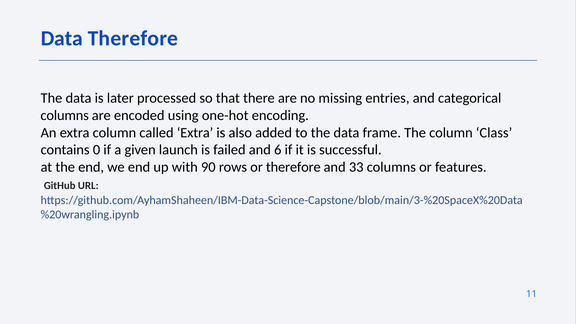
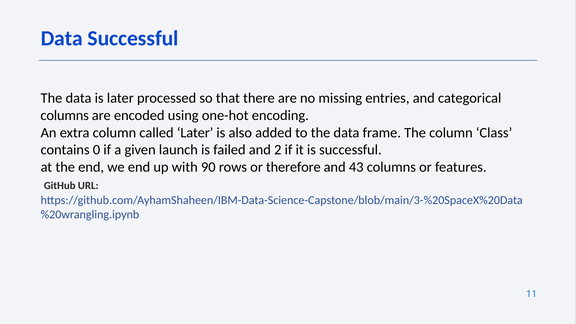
Data Therefore: Therefore -> Successful (133, 38)
called Extra: Extra -> Later (195, 133)
6: 6 -> 2 (278, 150)
33: 33 -> 43 (356, 167)
